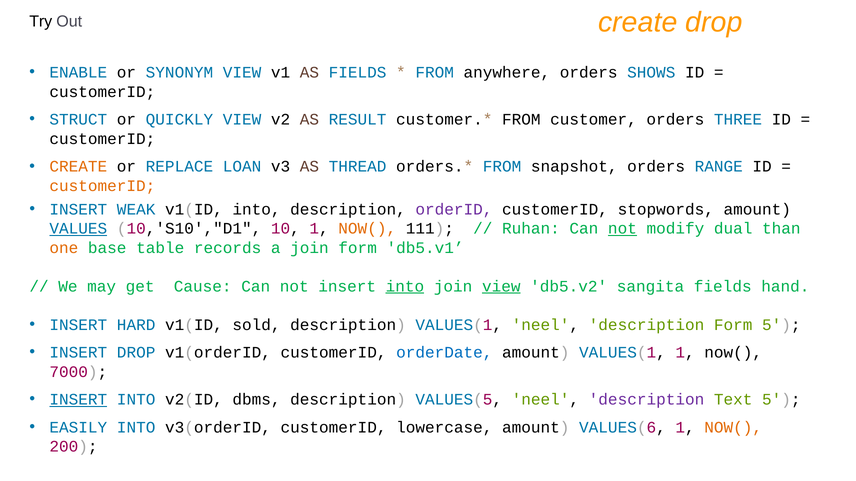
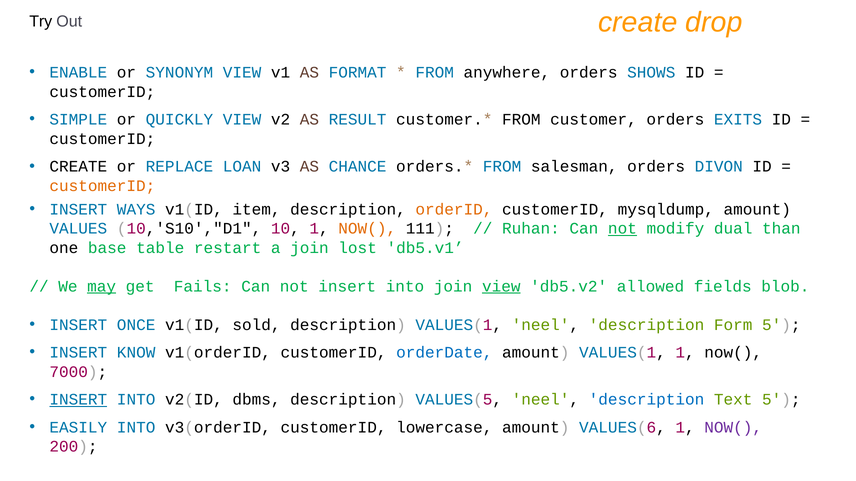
AS FIELDS: FIELDS -> FORMAT (358, 73)
STRUCT: STRUCT -> SIMPLE (78, 120)
THREE: THREE -> EXITS (738, 120)
CREATE colour: orange -> black (78, 167)
THREAD: THREAD -> CHANCE (358, 167)
snapshot: snapshot -> salesman (574, 167)
RANGE: RANGE -> DIVON (719, 167)
WEAK: WEAK -> WAYS (136, 210)
v1(ID into: into -> item (257, 210)
orderID colour: purple -> orange (454, 210)
stopwords: stopwords -> mysqldump (666, 210)
VALUES underline: present -> none (78, 229)
one colour: orange -> black (64, 248)
records: records -> restart (228, 248)
join form: form -> lost (358, 248)
may underline: none -> present (102, 287)
Cause: Cause -> Fails (203, 287)
into underline: present -> none (405, 287)
sangita: sangita -> allowed (651, 287)
hand: hand -> blob (785, 287)
HARD: HARD -> ONCE (136, 325)
INSERT DROP: DROP -> KNOW (136, 353)
description colour: purple -> blue (647, 400)
NOW( colour: orange -> purple (733, 428)
